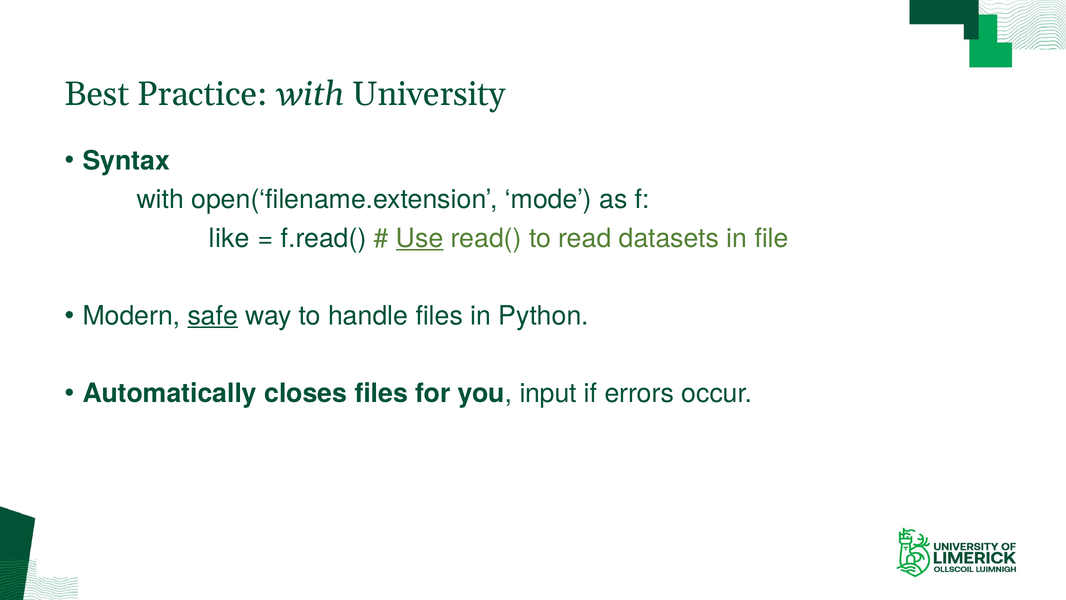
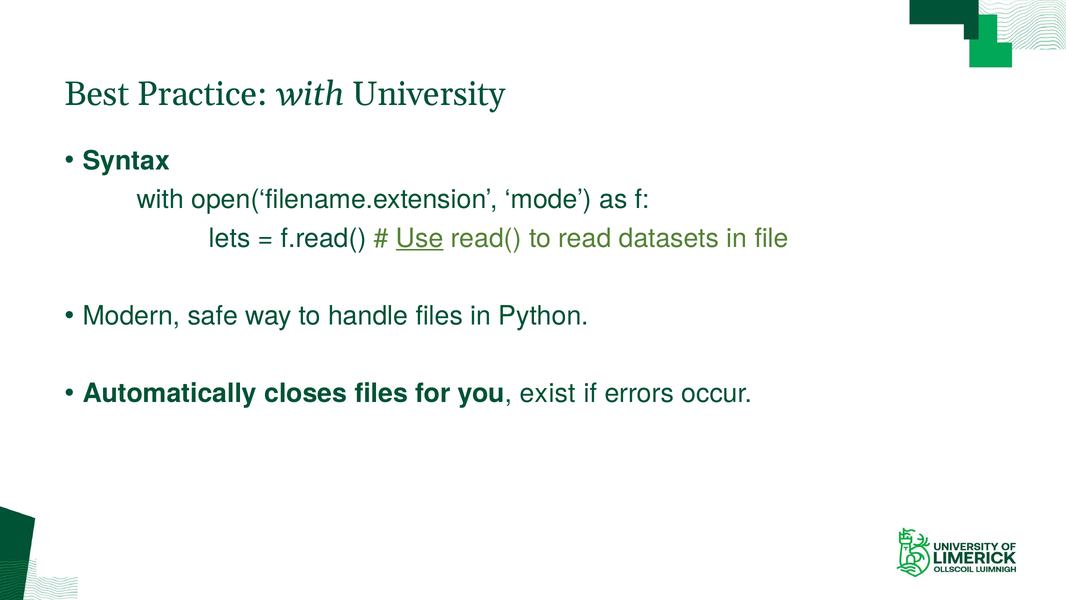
like: like -> lets (229, 238)
safe underline: present -> none (213, 316)
input: input -> exist (548, 393)
